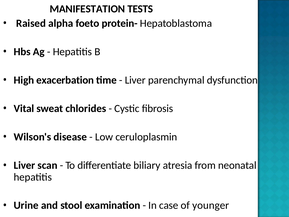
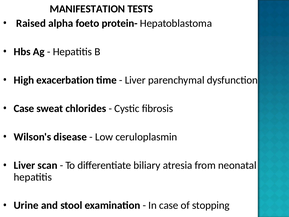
Vital: Vital -> Case (24, 108)
younger: younger -> stopping (211, 205)
